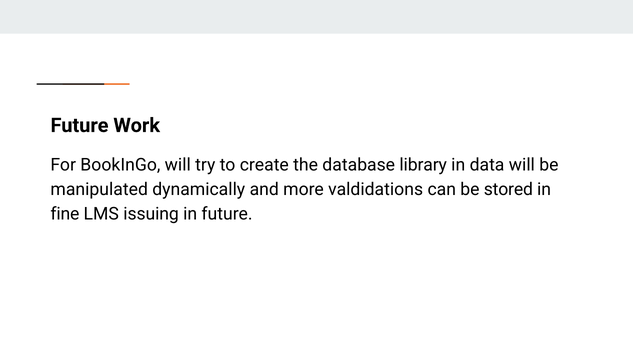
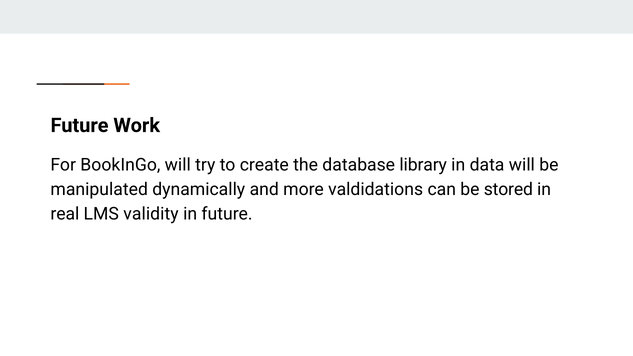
fine: fine -> real (65, 214)
issuing: issuing -> validity (151, 214)
